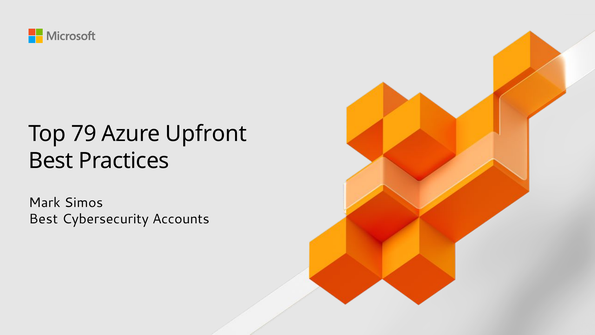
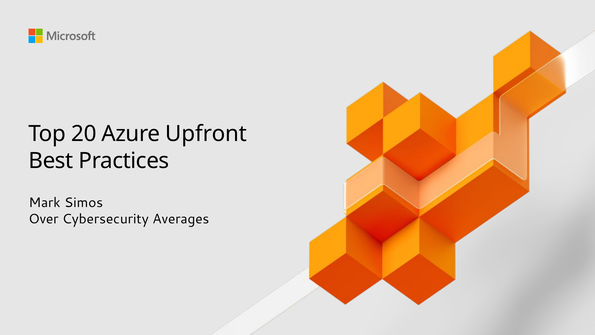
79: 79 -> 20 (84, 134)
Best: Best -> Over (43, 219)
Accounts: Accounts -> Averages (181, 219)
